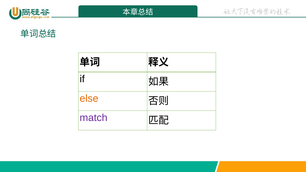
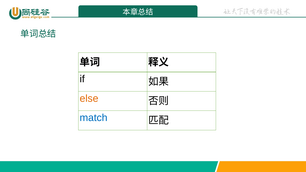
match colour: purple -> blue (94, 118)
